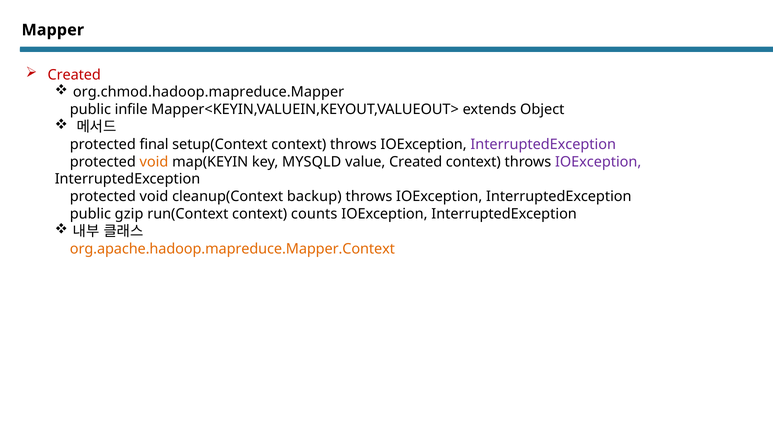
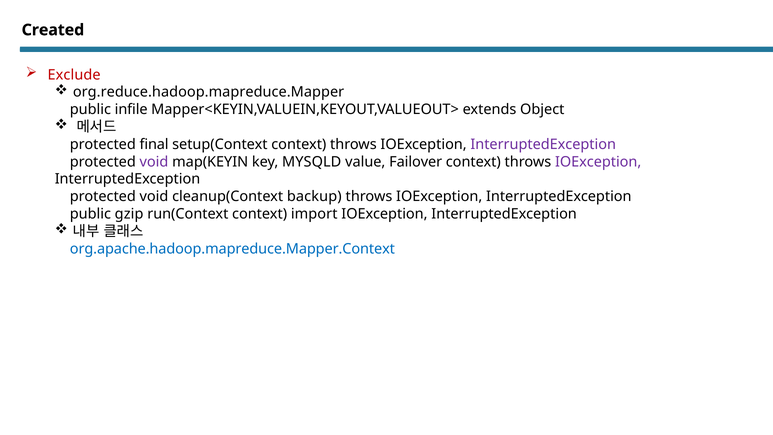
Mapper: Mapper -> Created (53, 30)
Created: Created -> Exclude (74, 75)
org.chmod.hadoop.mapreduce.Mapper: org.chmod.hadoop.mapreduce.Mapper -> org.reduce.hadoop.mapreduce.Mapper (209, 92)
void colour: orange -> purple (154, 162)
value Created: Created -> Failover (416, 162)
counts: counts -> import (314, 214)
org.apache.hadoop.mapreduce.Mapper.Context colour: orange -> blue (232, 249)
